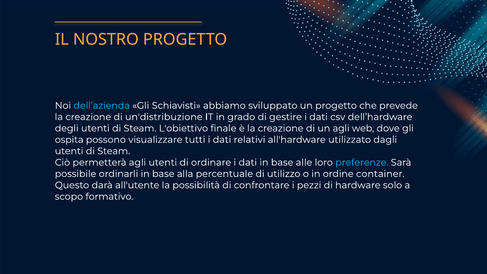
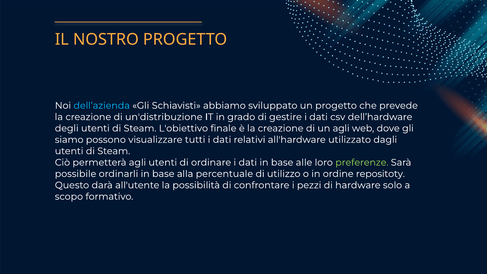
ospita: ospita -> siamo (69, 140)
preferenze colour: light blue -> light green (362, 162)
container: container -> repositoty (380, 174)
